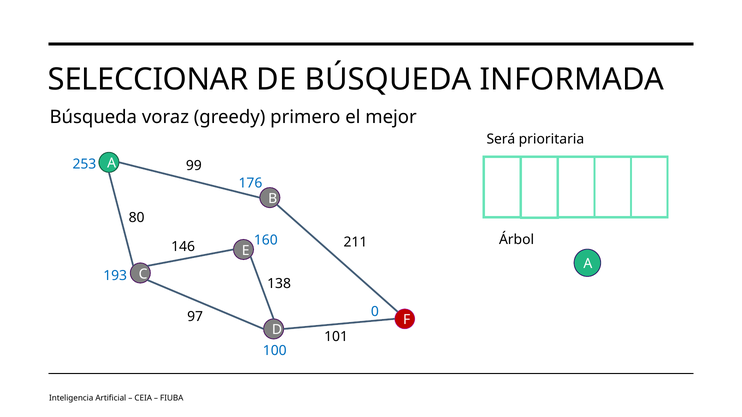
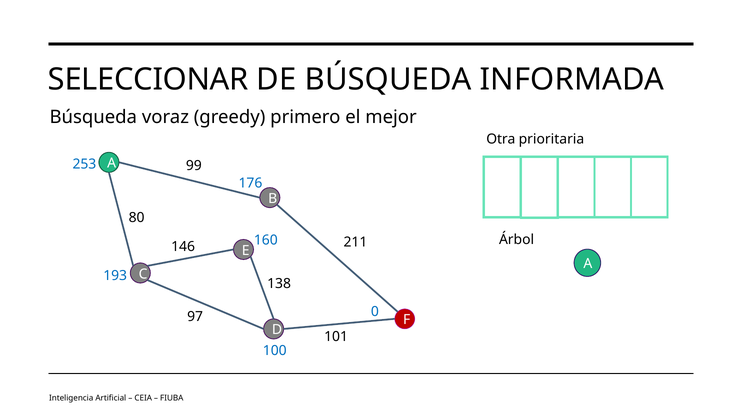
Será: Será -> Otra (501, 140)
